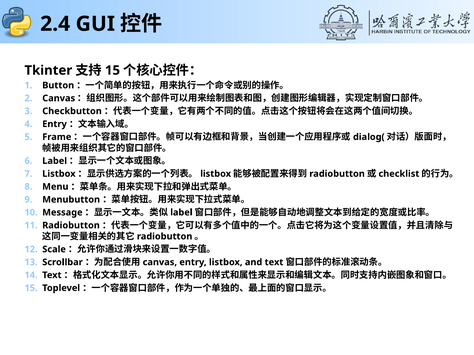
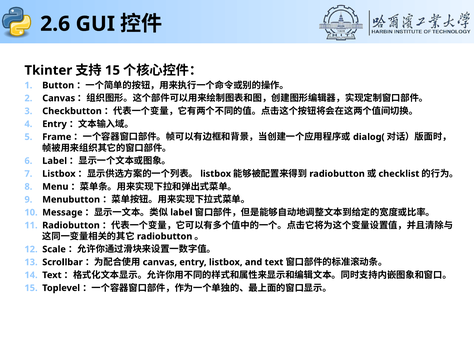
2.4: 2.4 -> 2.6 (55, 24)
